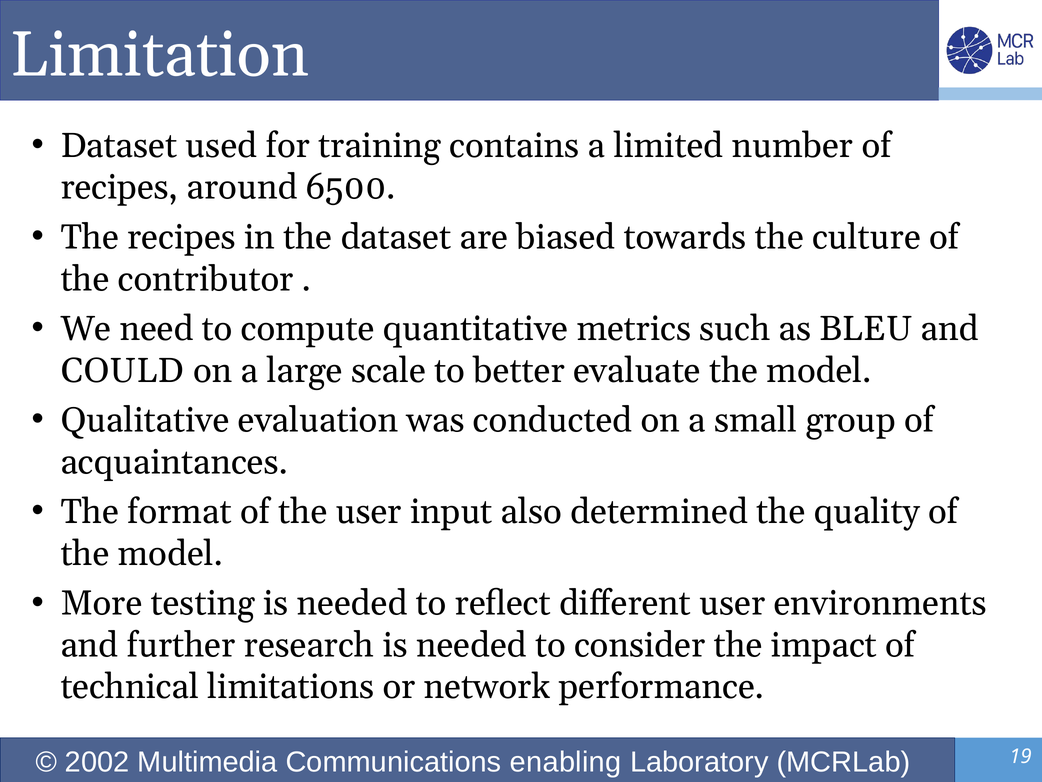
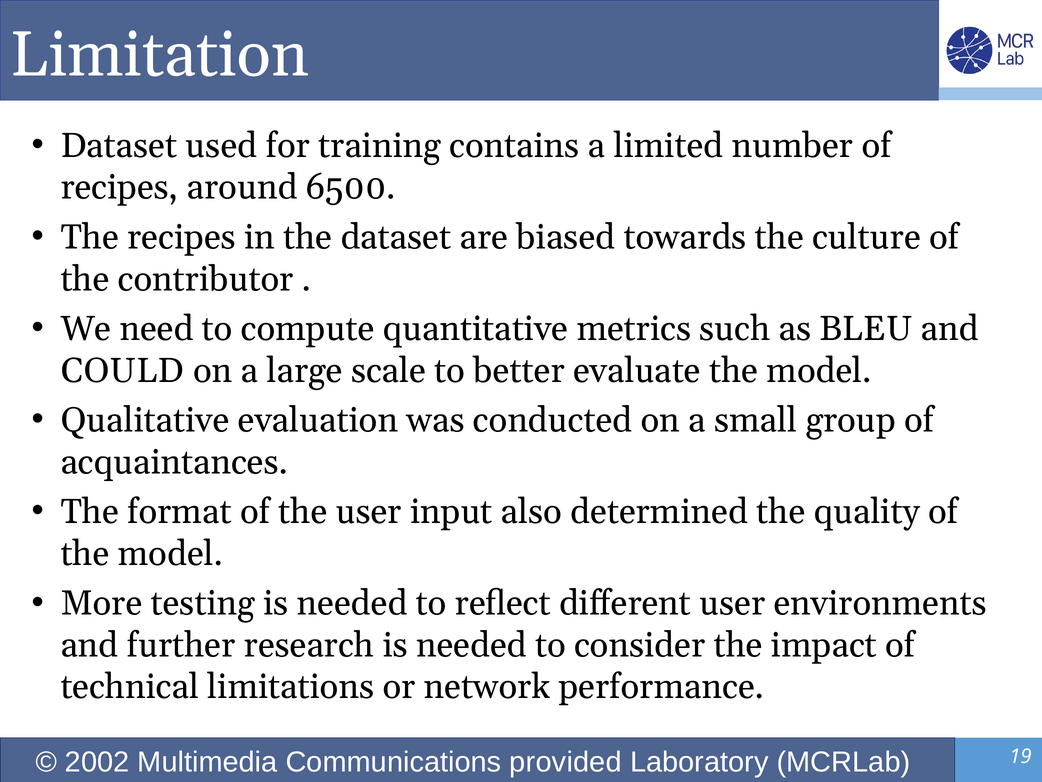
enabling: enabling -> provided (566, 762)
